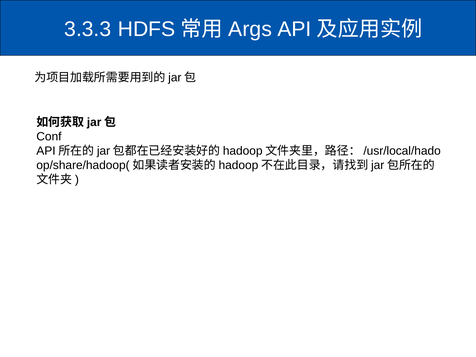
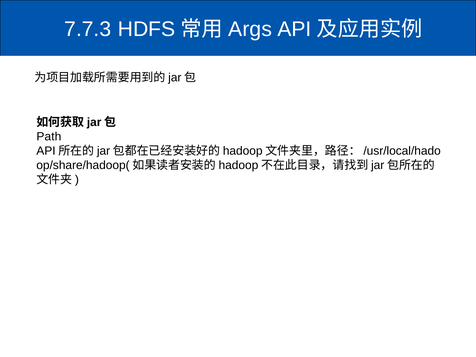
3.3.3: 3.3.3 -> 7.7.3 (88, 29)
Conf: Conf -> Path (49, 137)
